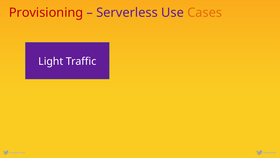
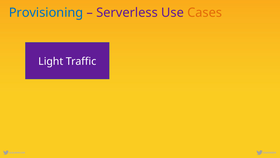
Provisioning colour: red -> blue (46, 13)
